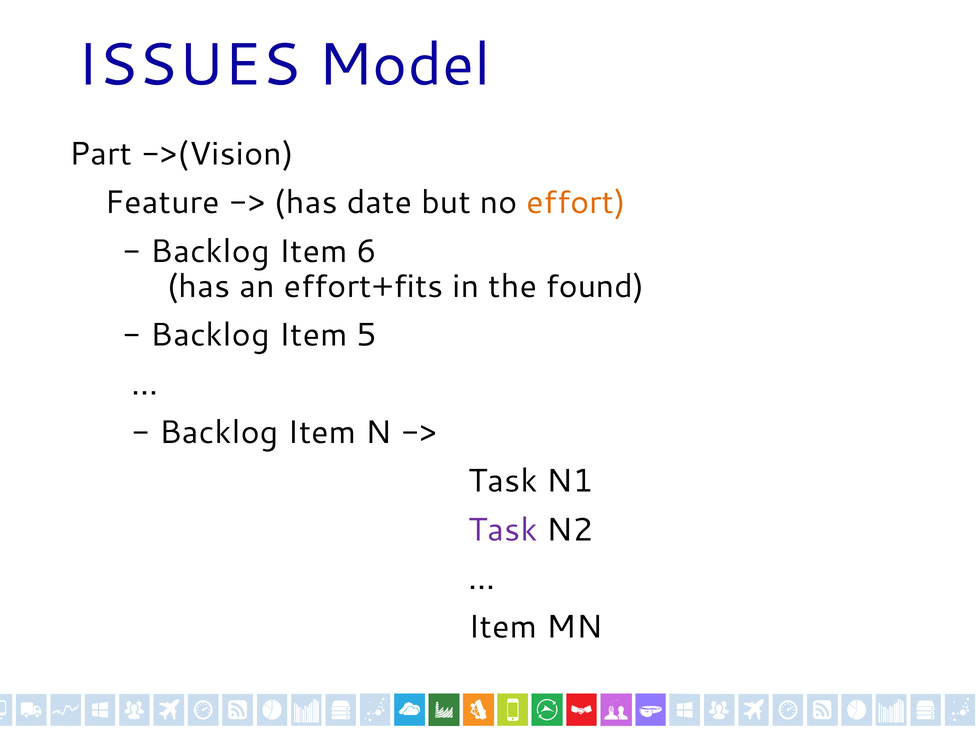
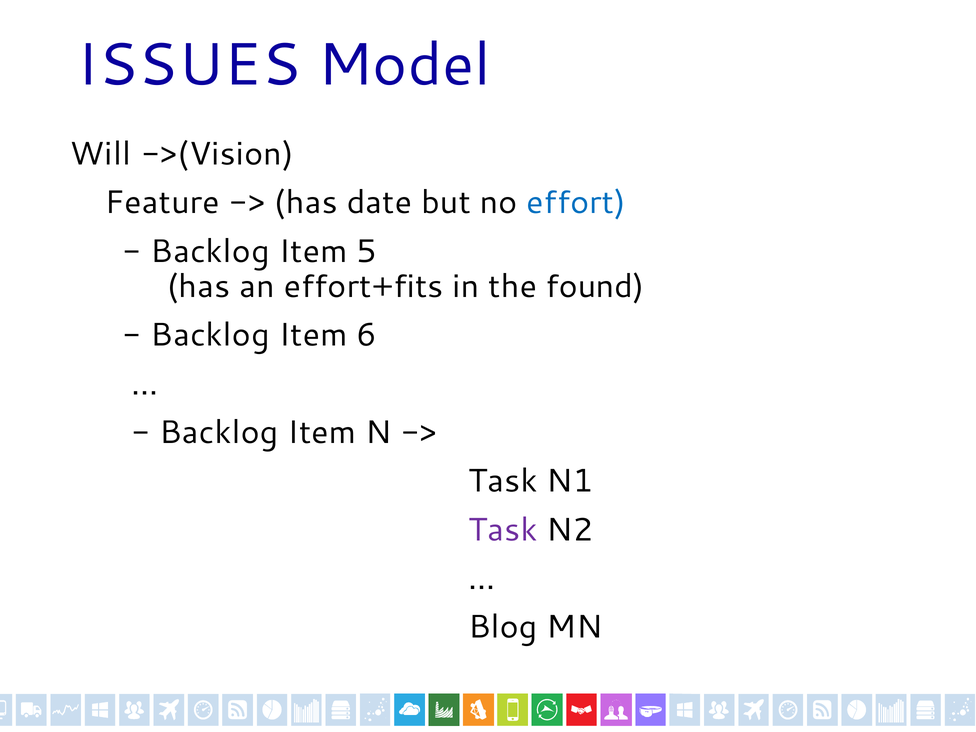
Part: Part -> Will (101, 154)
effort colour: orange -> blue (576, 203)
6: 6 -> 5 (367, 251)
5: 5 -> 6 (367, 335)
Item: Item -> Blog (503, 627)
